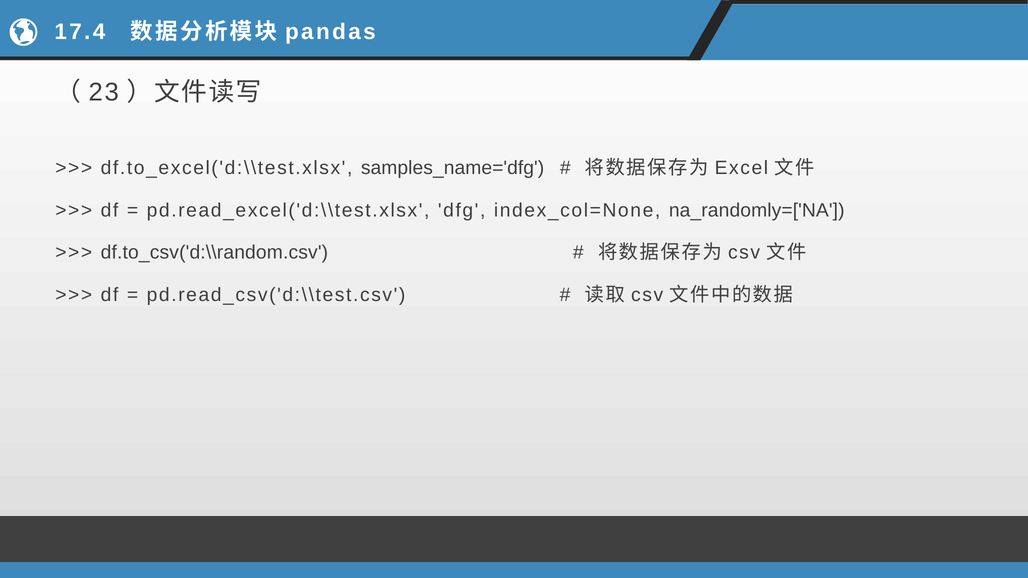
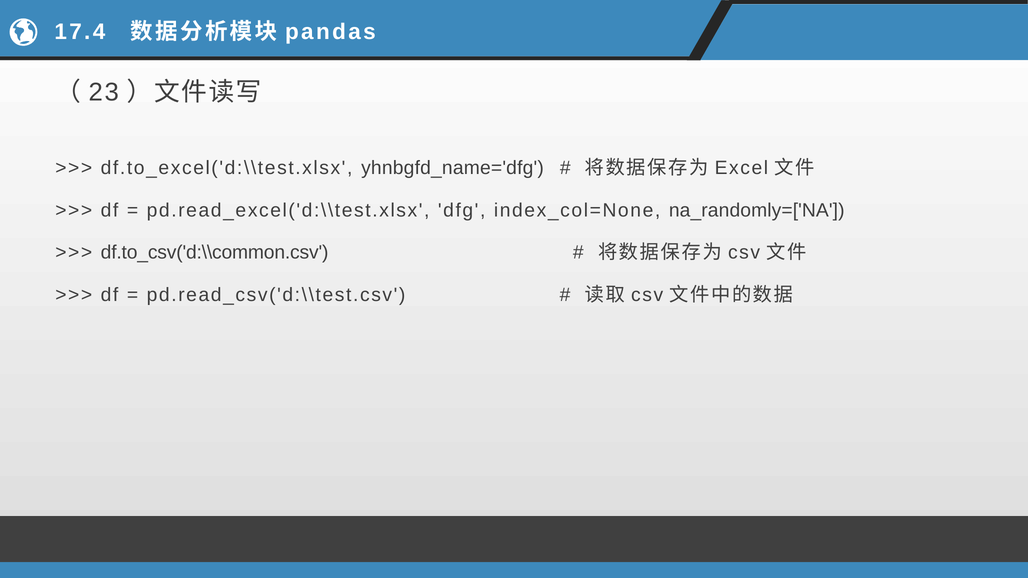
samples_name='dfg: samples_name='dfg -> yhnbgfd_name='dfg (453, 168)
df.to_csv('d:\\random.csv: df.to_csv('d:\\random.csv -> df.to_csv('d:\\common.csv (215, 253)
